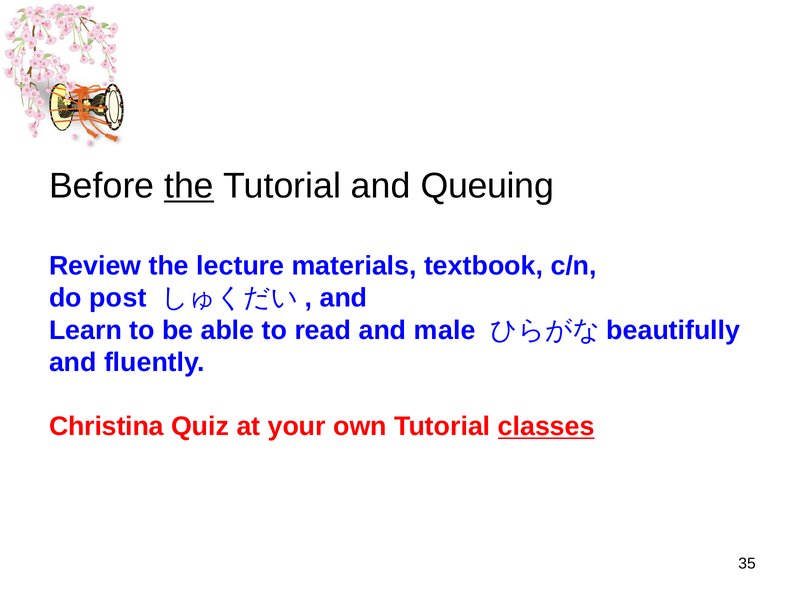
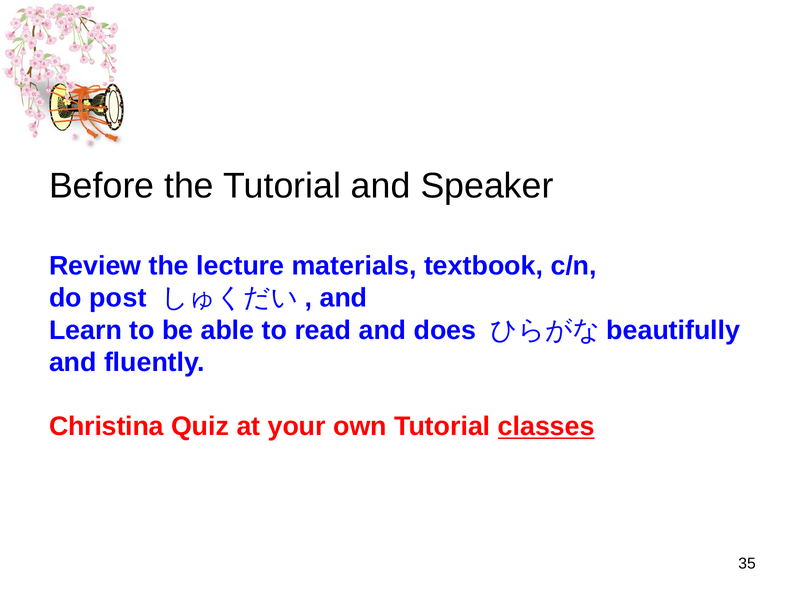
the underline: present -> none (189, 186)
Queuing: Queuing -> Speaker (487, 186)
male: male -> does (445, 330)
